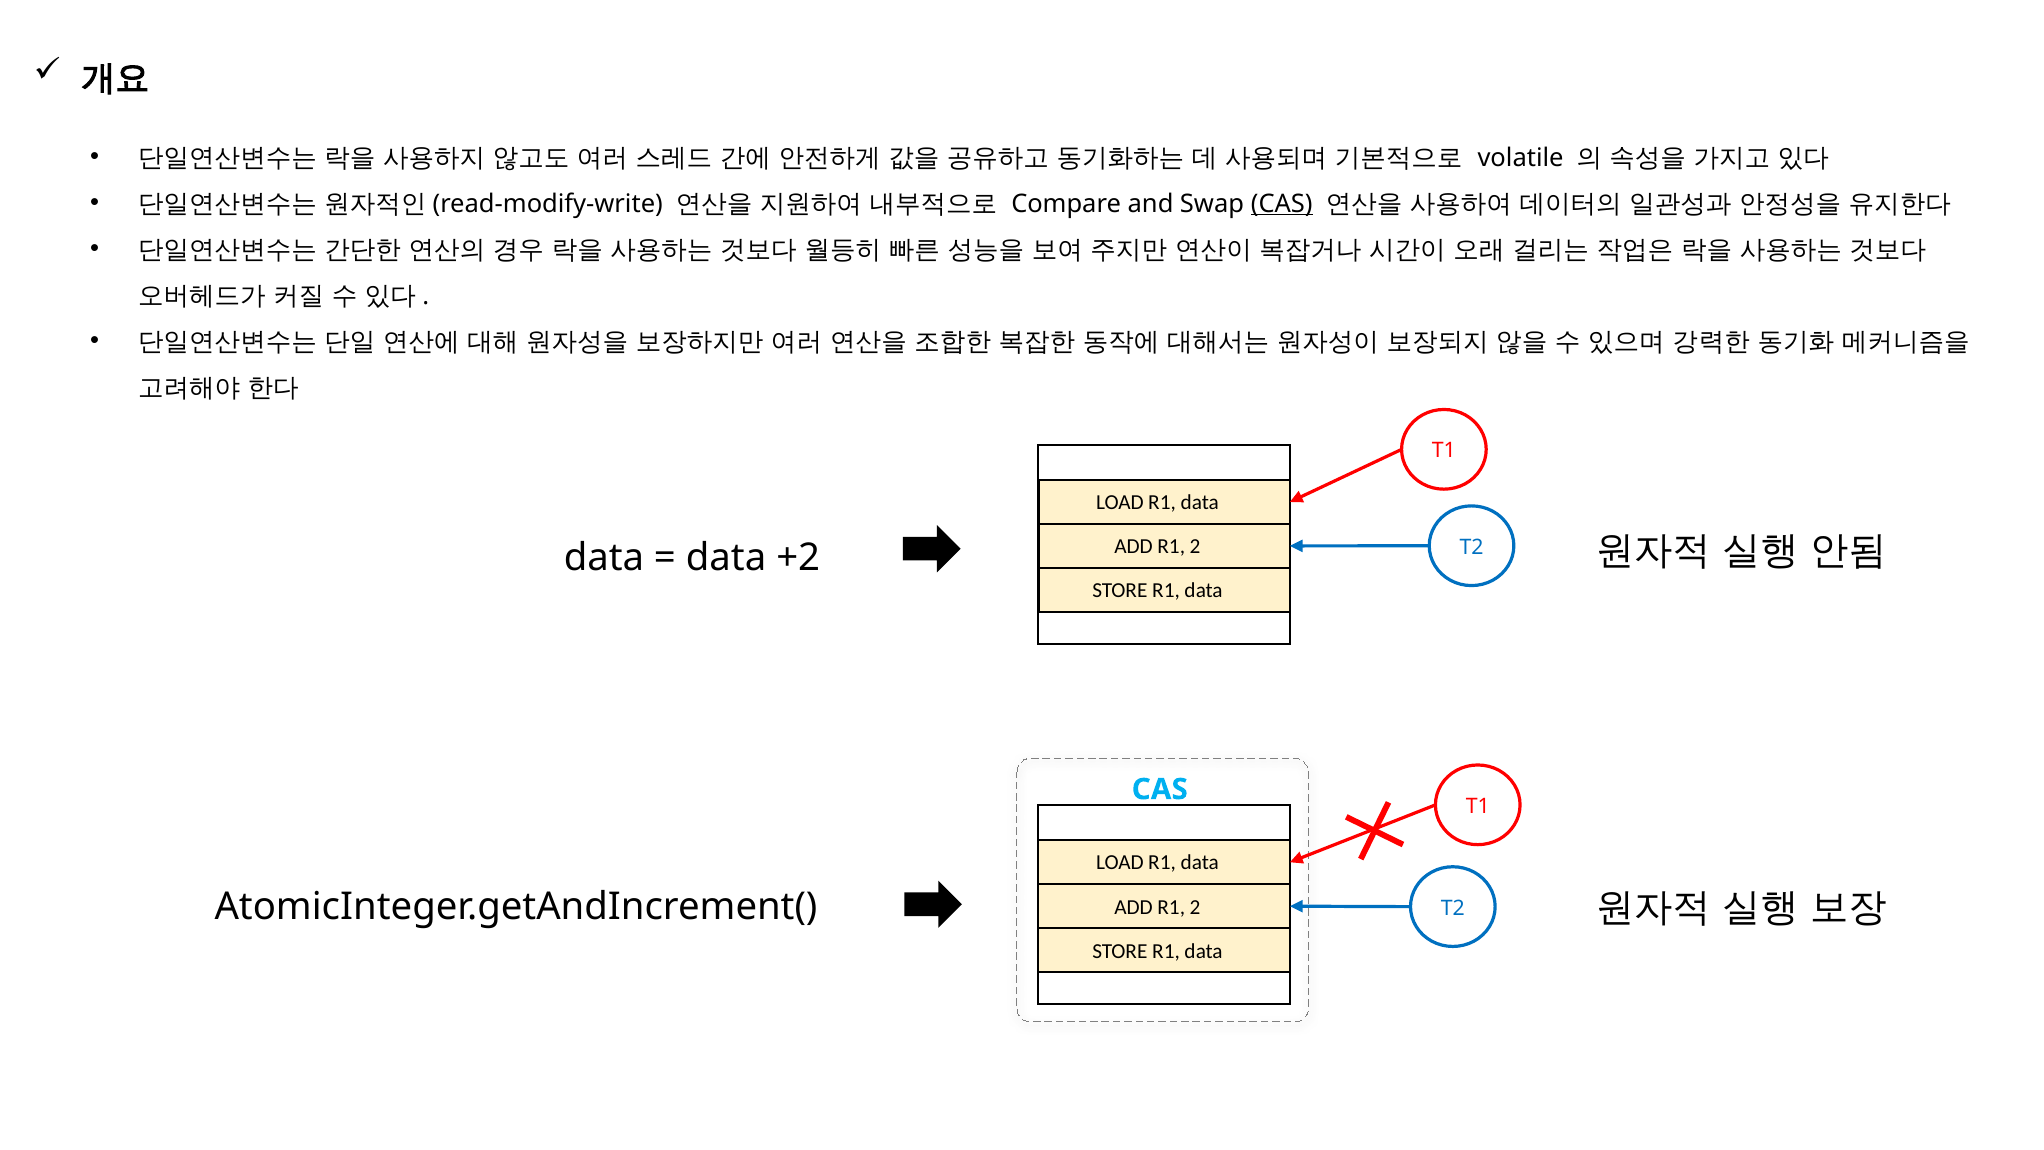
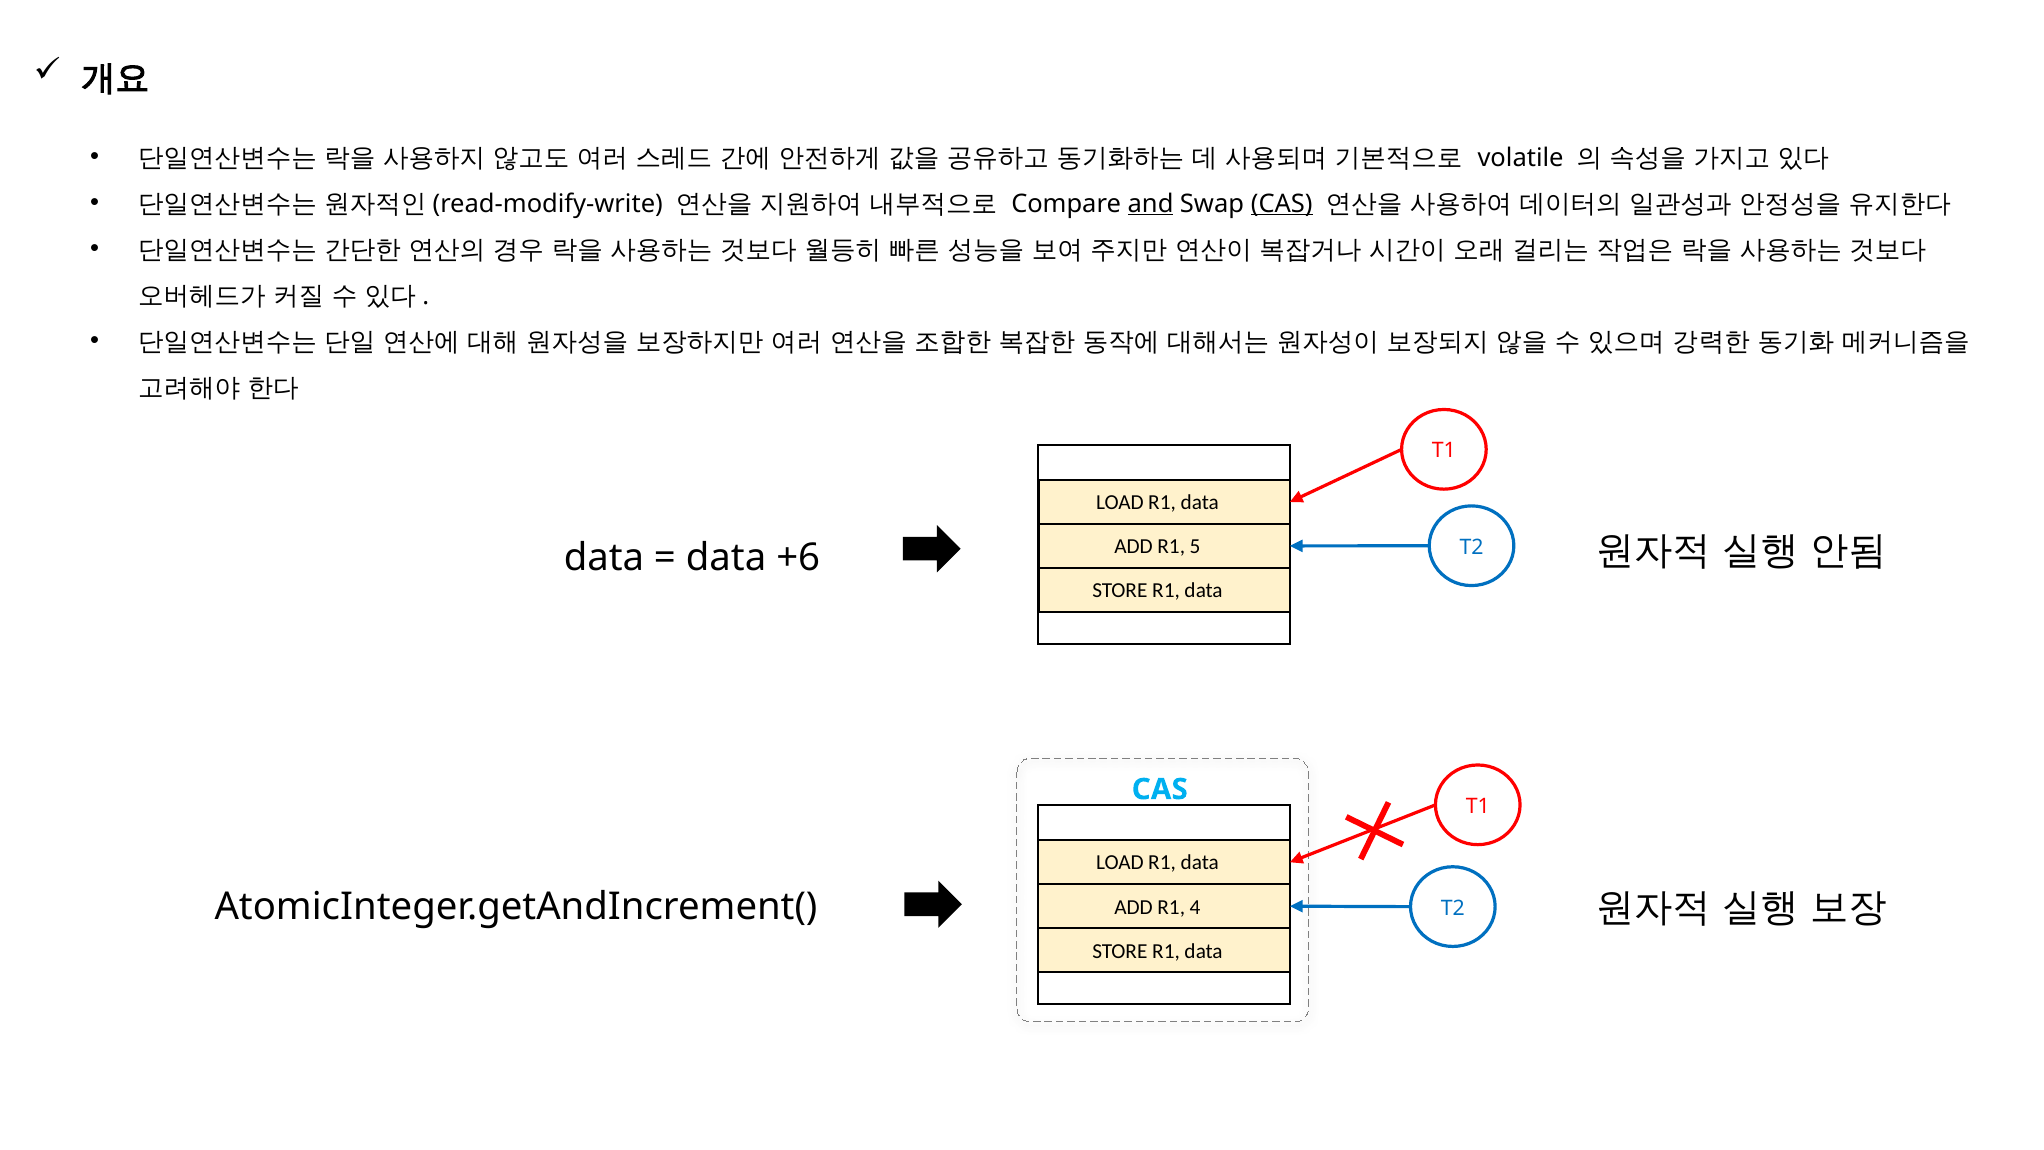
and underline: none -> present (1151, 204)
+2: +2 -> +6 (798, 557)
2: 2 -> 5 (1195, 547)
2: 2 -> 4 (1195, 907)
